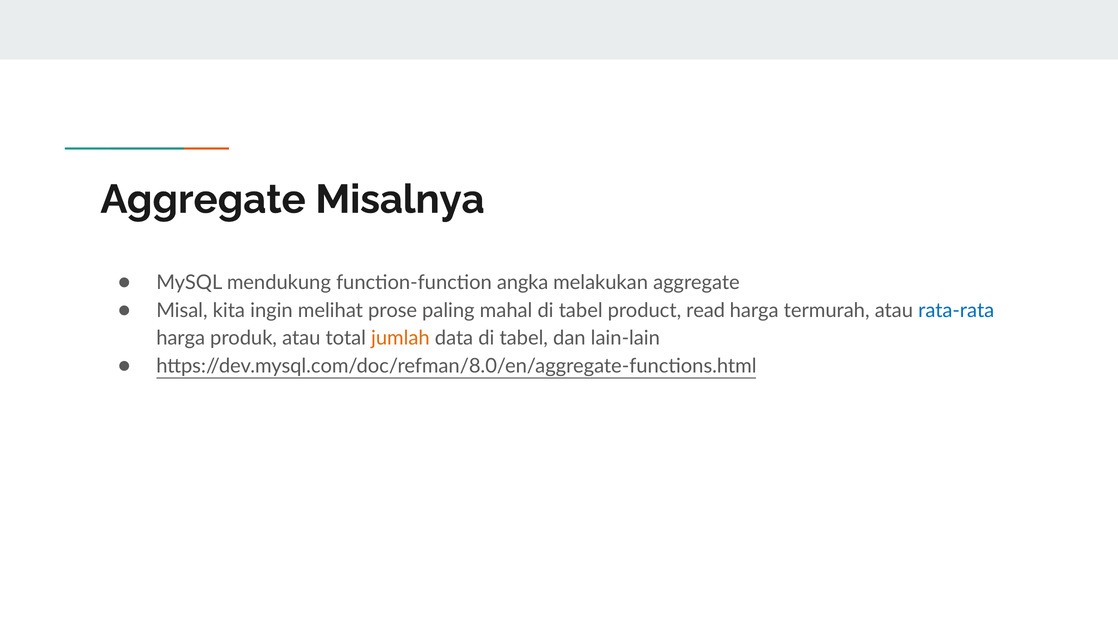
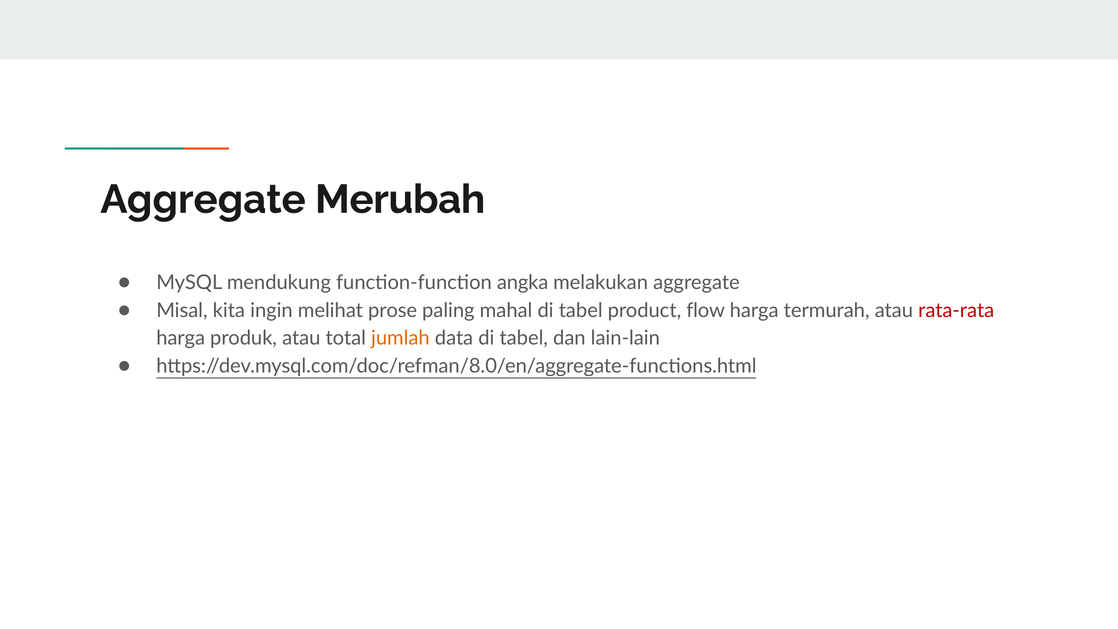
Misalnya: Misalnya -> Merubah (400, 199)
read: read -> flow (706, 310)
rata-rata colour: blue -> red (956, 310)
